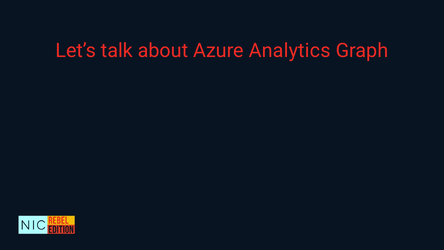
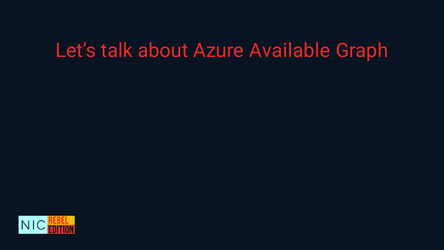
Analytics: Analytics -> Available (290, 51)
